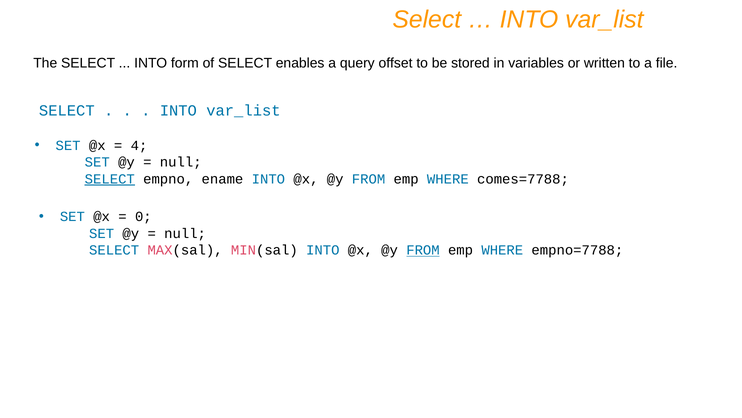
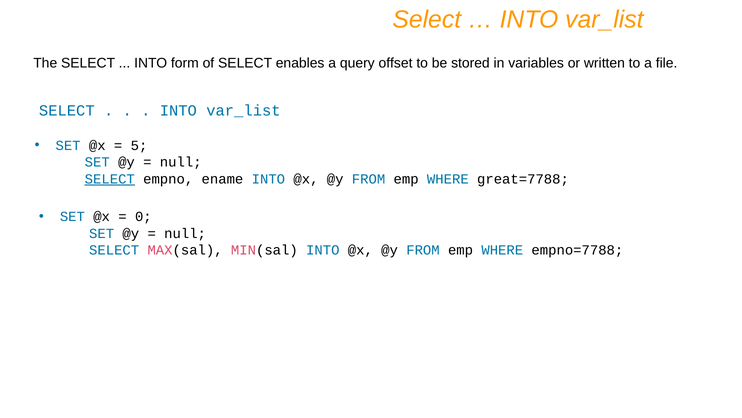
4: 4 -> 5 (139, 145)
comes=7788: comes=7788 -> great=7788 (523, 179)
FROM underline: present -> none (423, 250)
